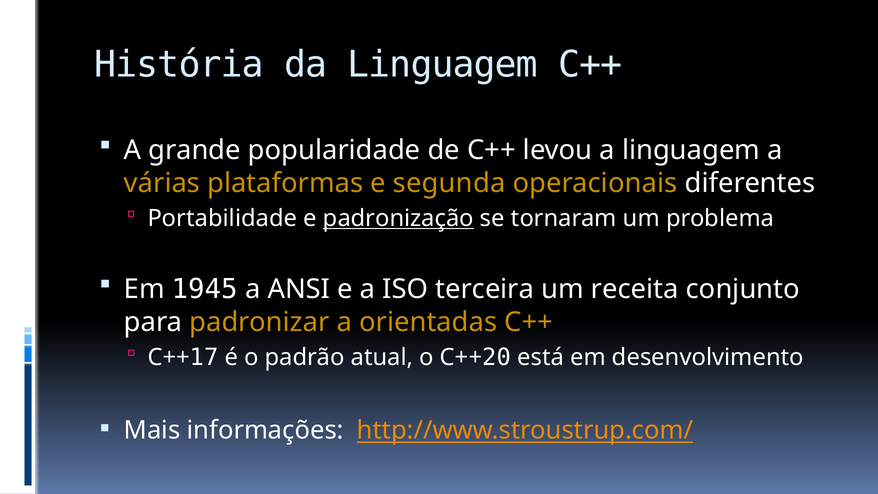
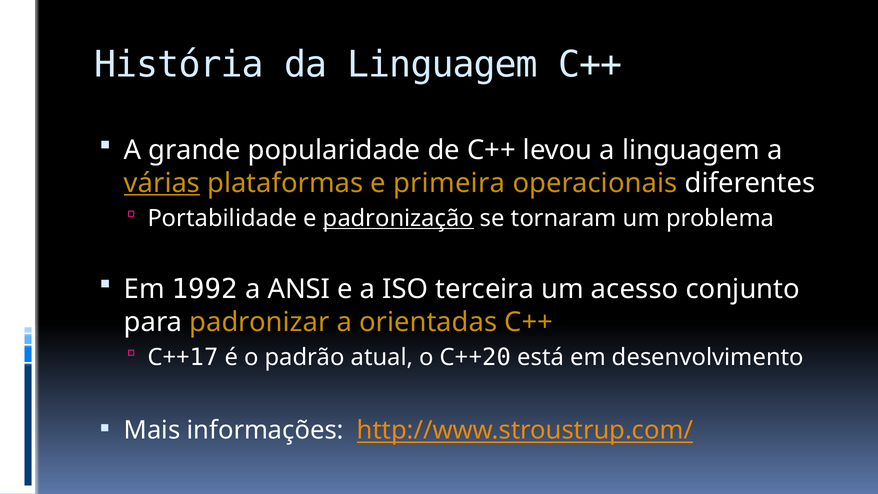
várias underline: none -> present (162, 183)
segunda: segunda -> primeira (449, 183)
1945: 1945 -> 1992 (205, 289)
receita: receita -> acesso (635, 289)
